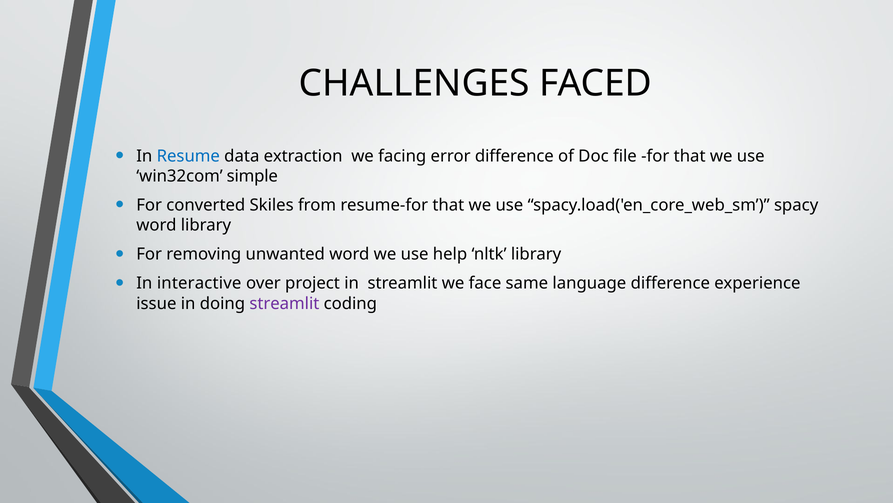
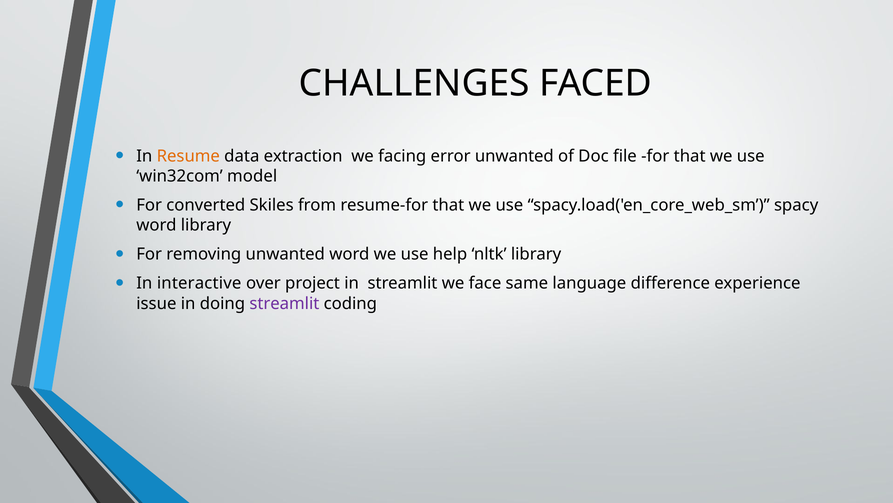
Resume colour: blue -> orange (188, 156)
error difference: difference -> unwanted (514, 156)
simple: simple -> model (252, 176)
